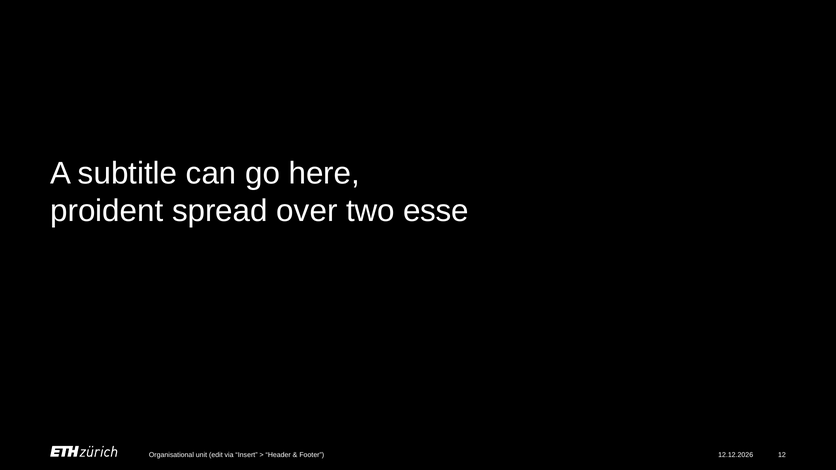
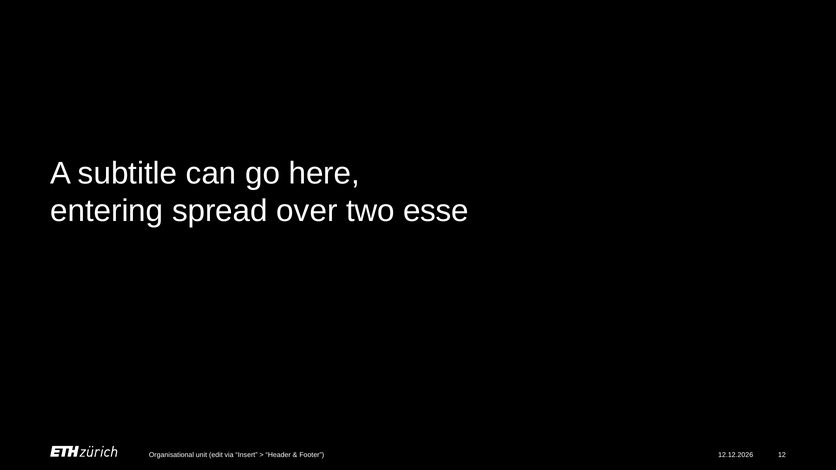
proident: proident -> entering (107, 211)
